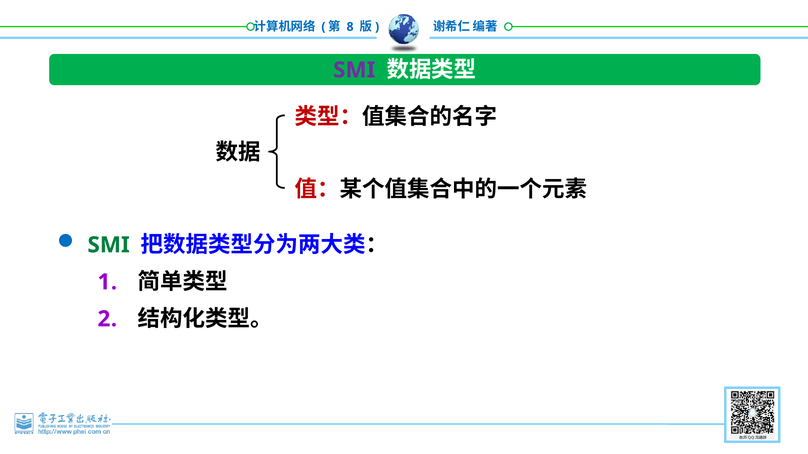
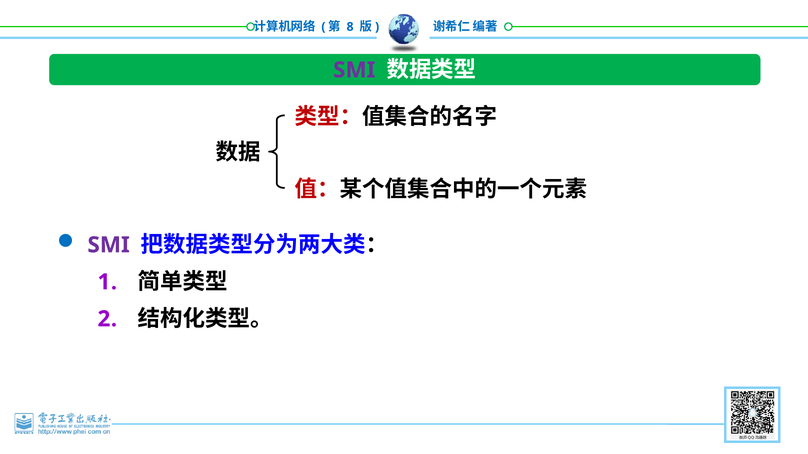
SMI colour: green -> purple (109, 245)
